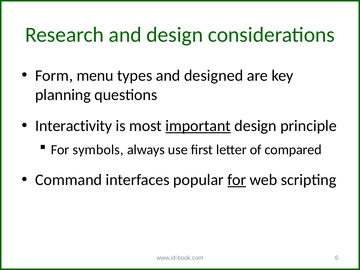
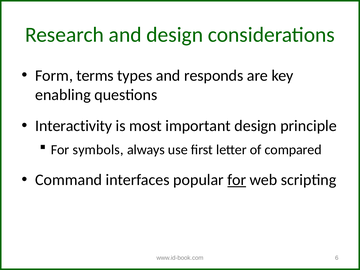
menu: menu -> terms (95, 76)
designed: designed -> responds (214, 76)
planning: planning -> enabling (63, 95)
important underline: present -> none (198, 126)
